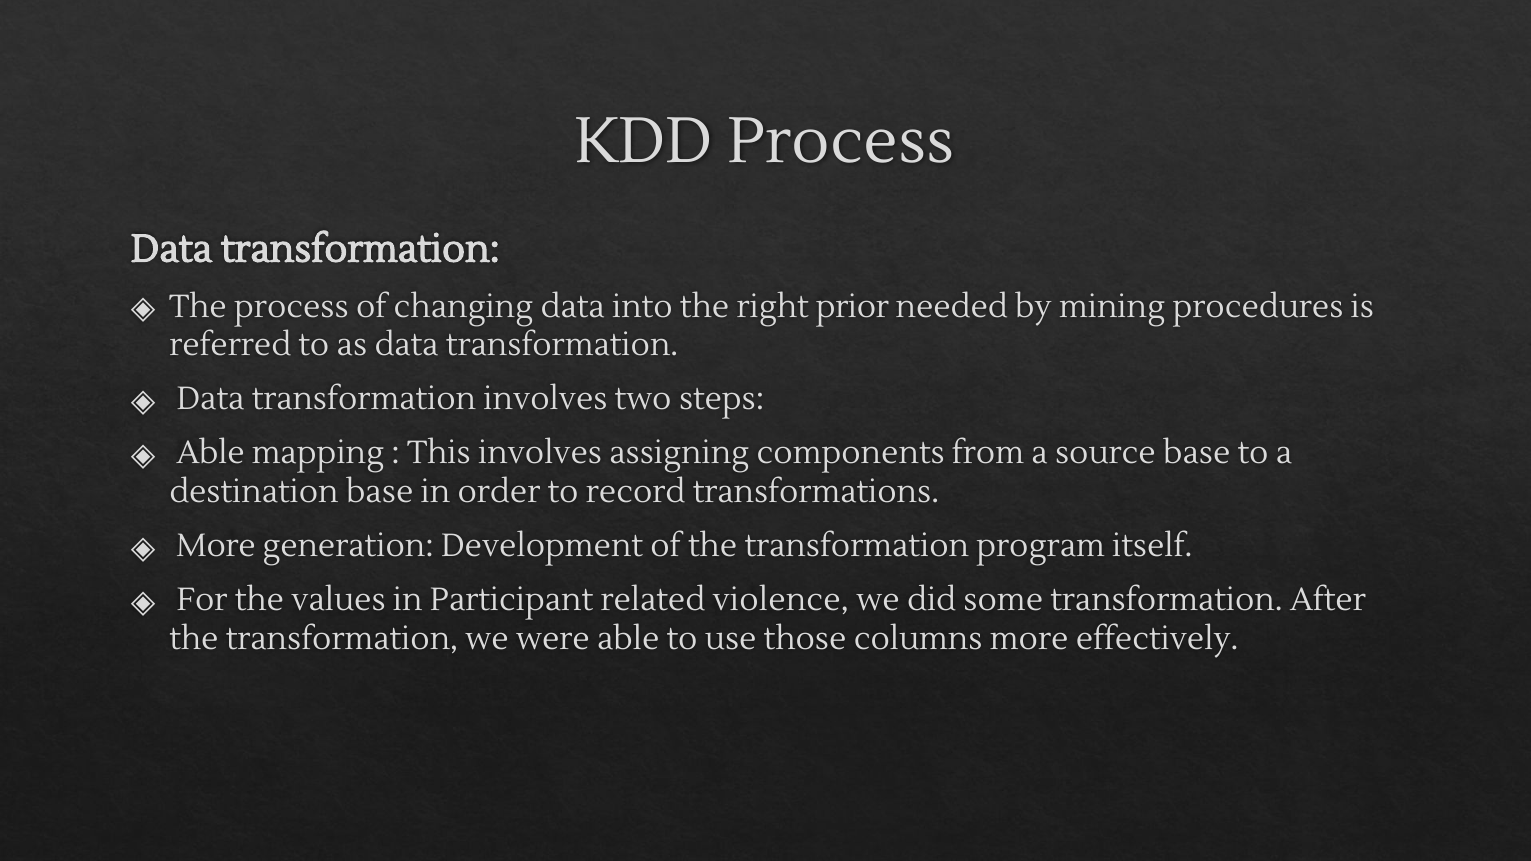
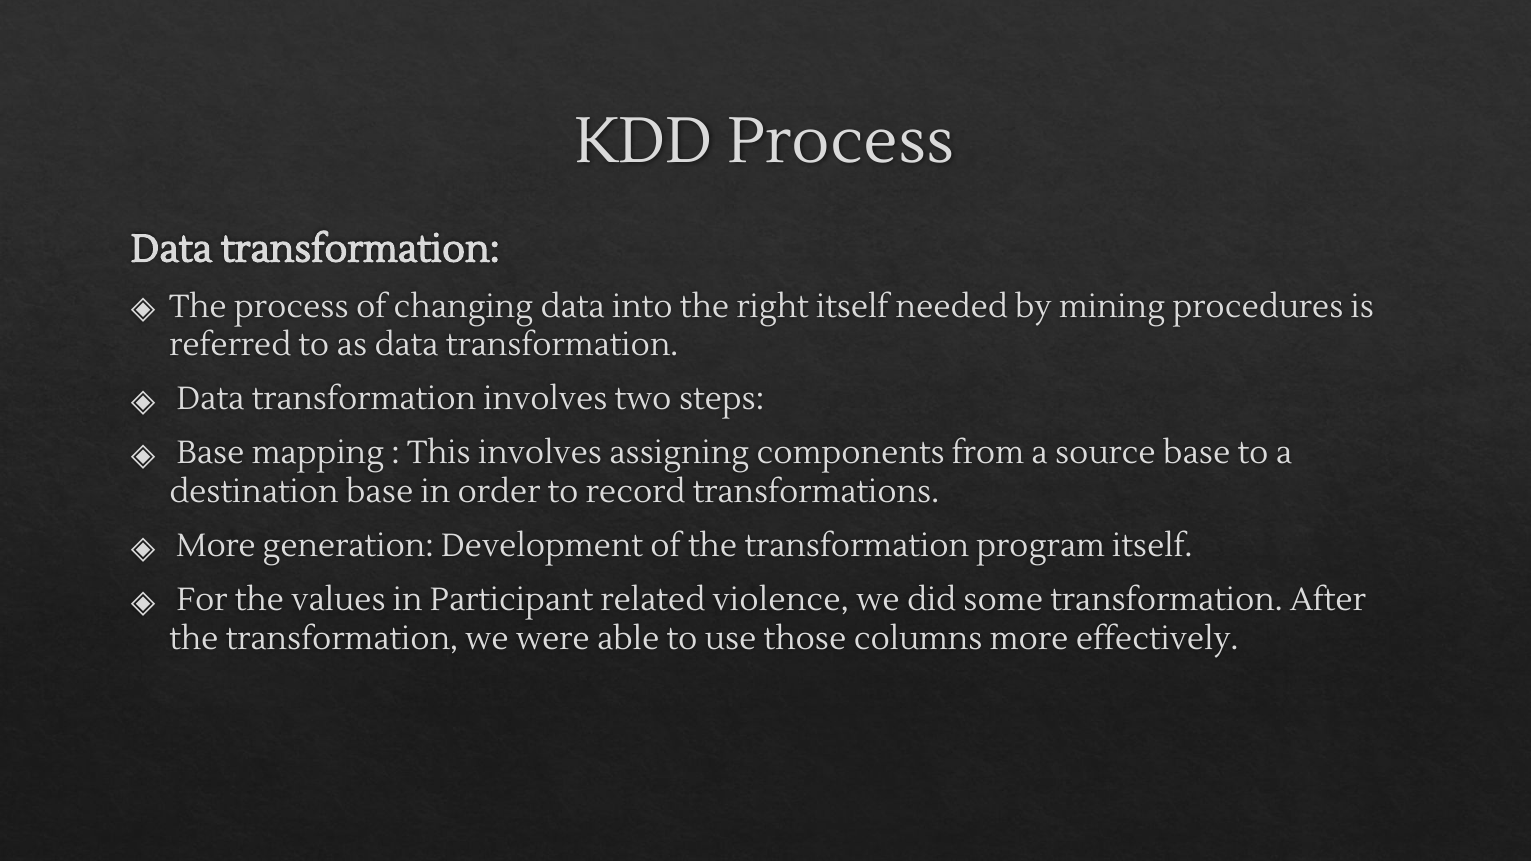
right prior: prior -> itself (852, 307)
Able: Able -> Base (211, 454)
